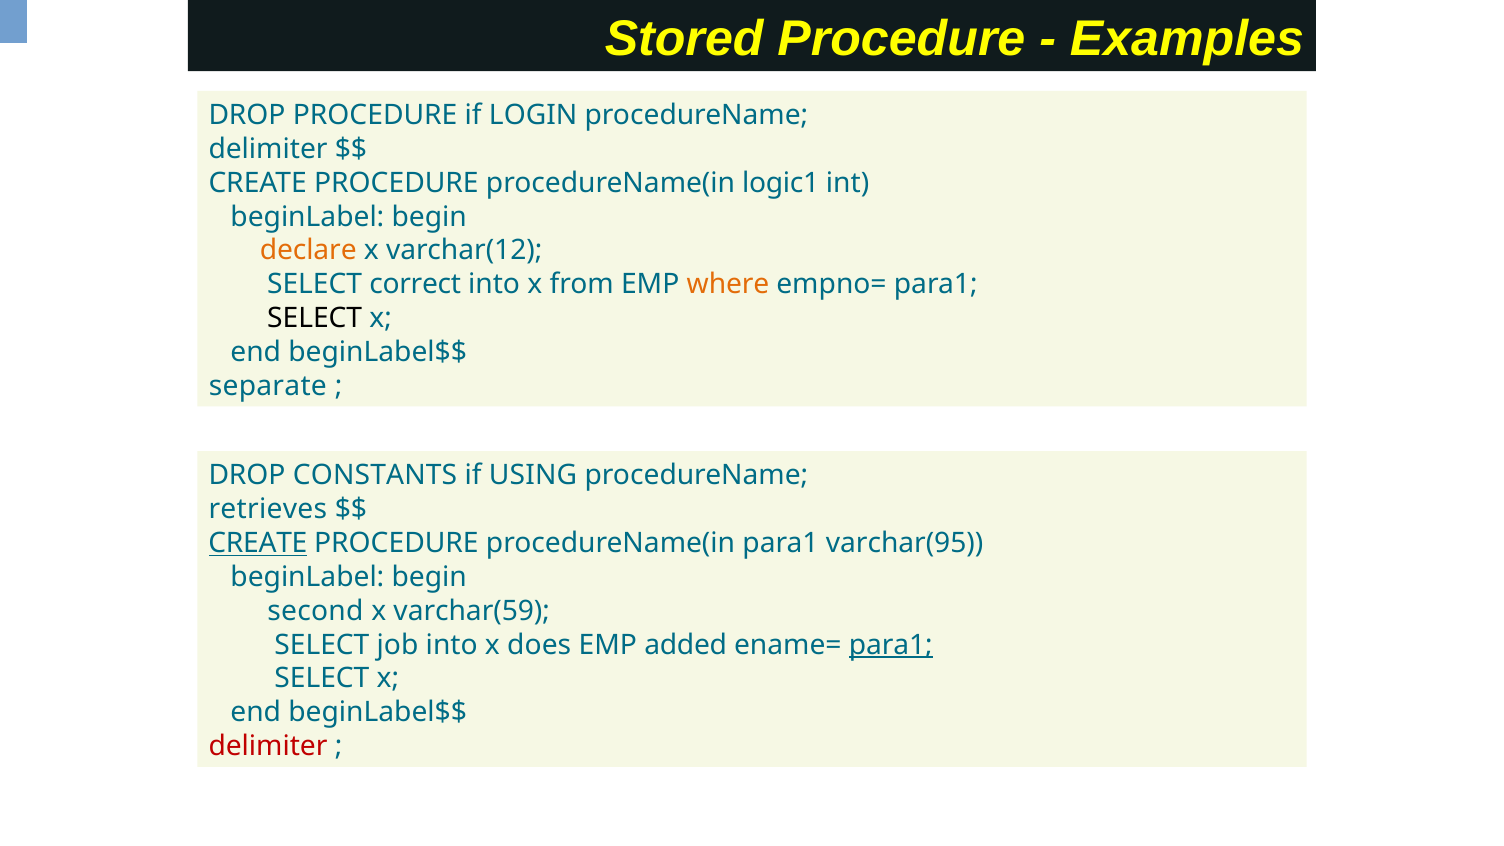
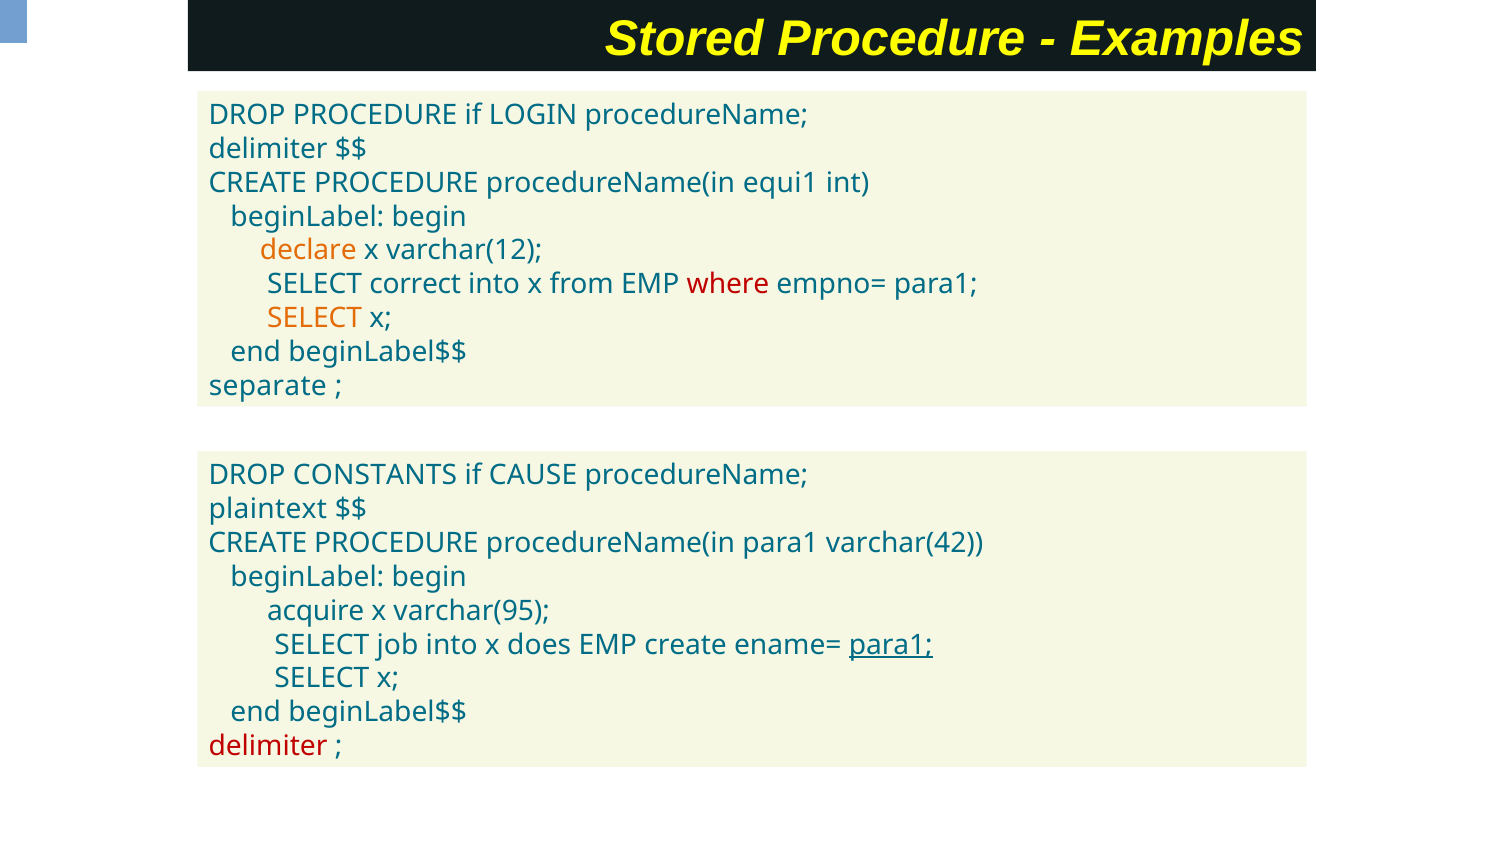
logic1: logic1 -> equi1 (780, 183)
where colour: orange -> red (728, 284)
SELECT colour: black -> orange (315, 318)
USING: USING -> CAUSE (533, 476)
retrieves: retrieves -> plaintext (268, 509)
CREATE underline: present -> none (258, 543)
varchar(95: varchar(95 -> varchar(42 (905, 543)
second: second -> acquire (316, 611)
varchar(59: varchar(59 -> varchar(95 (472, 611)
EMP added: added -> create (686, 645)
